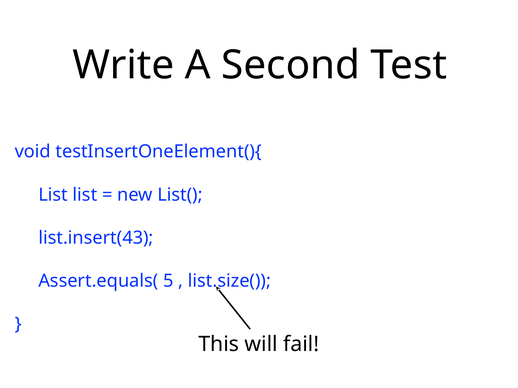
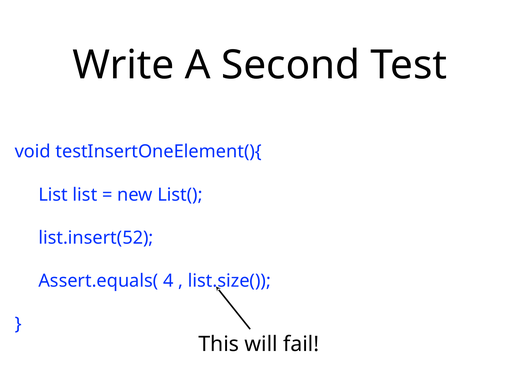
list.insert(43: list.insert(43 -> list.insert(52 (96, 238)
5: 5 -> 4 (168, 281)
